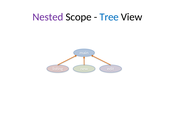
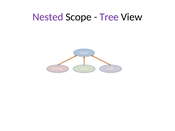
Tree colour: blue -> purple (109, 17)
